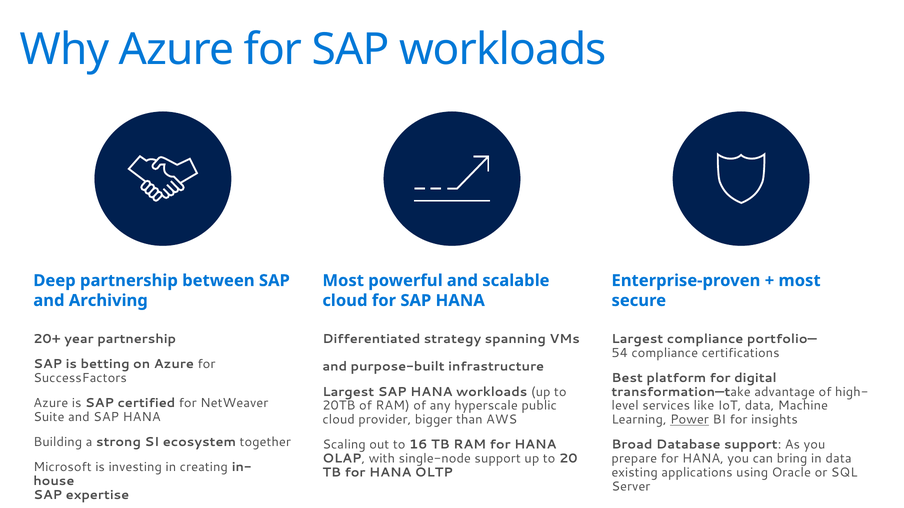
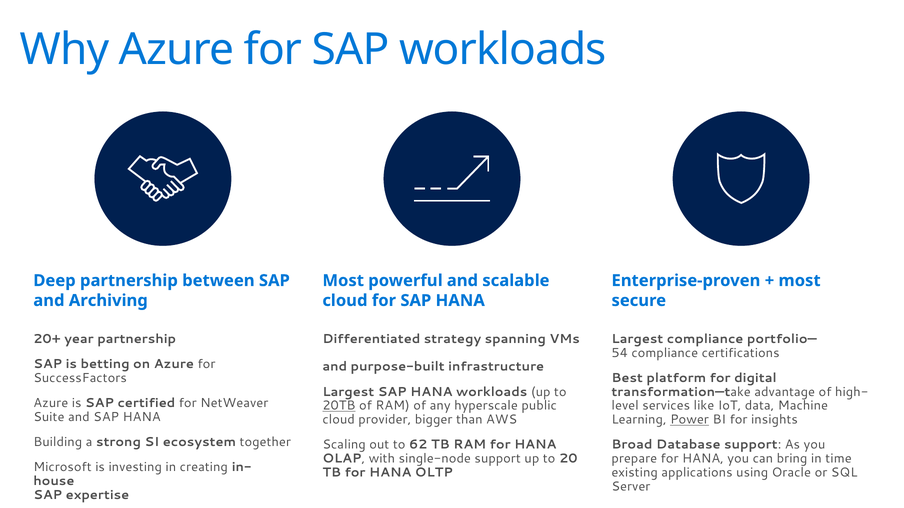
20TB underline: none -> present (339, 406)
16: 16 -> 62 (418, 445)
in data: data -> time (839, 459)
